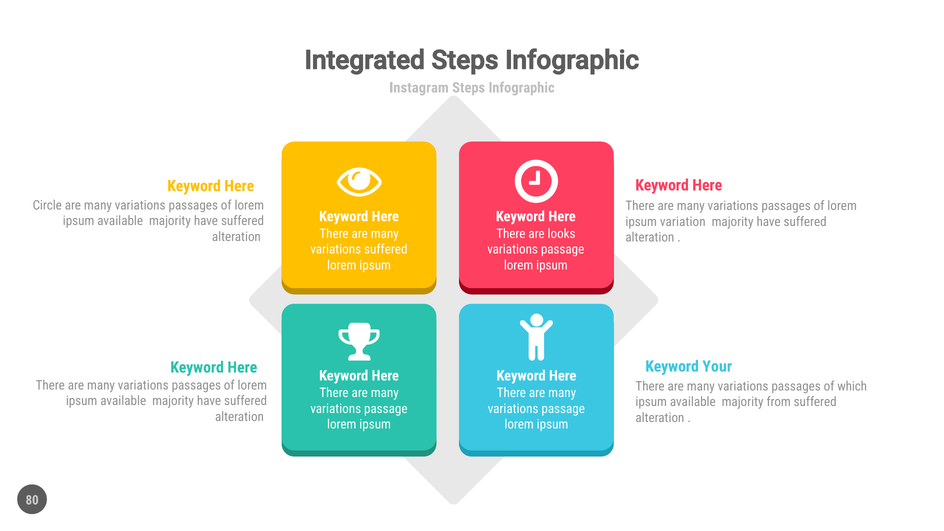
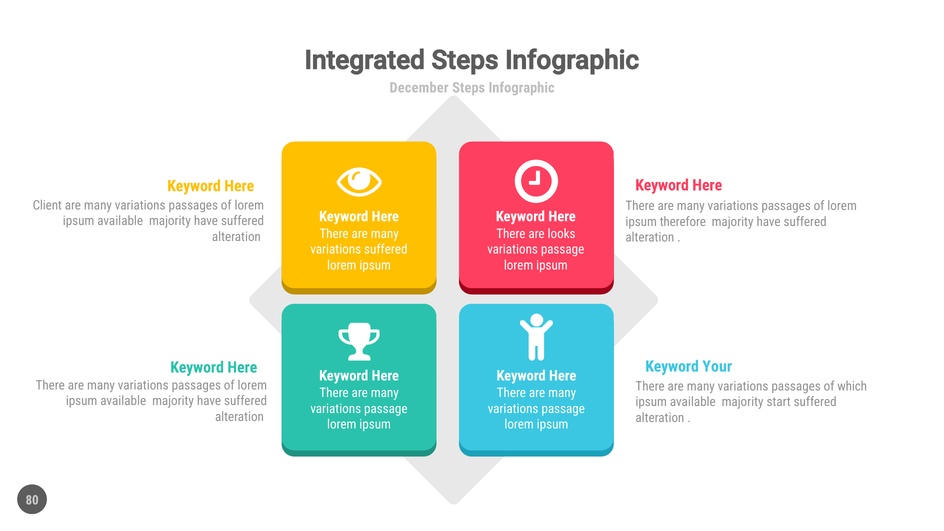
Instagram: Instagram -> December (419, 88)
Circle: Circle -> Client (47, 205)
variation: variation -> therefore (683, 222)
from: from -> start (779, 402)
